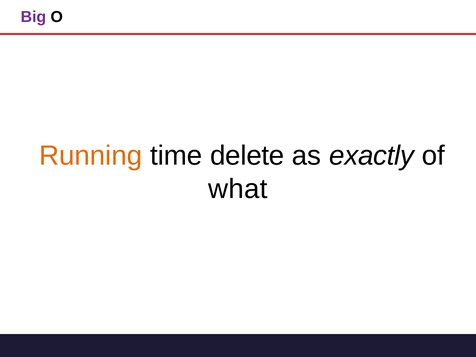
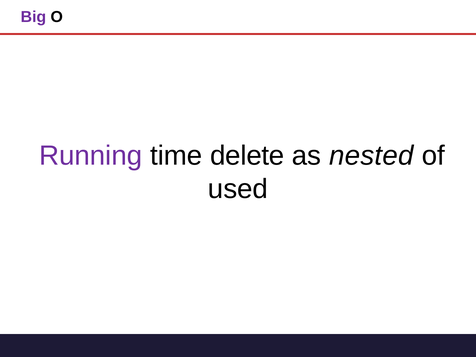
Running colour: orange -> purple (91, 156)
exactly: exactly -> nested (371, 156)
what: what -> used (238, 189)
